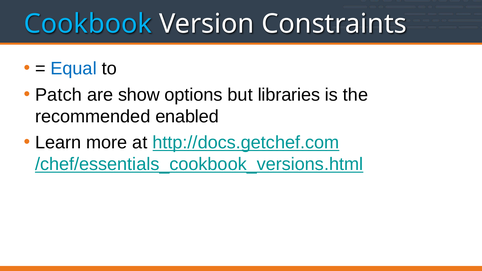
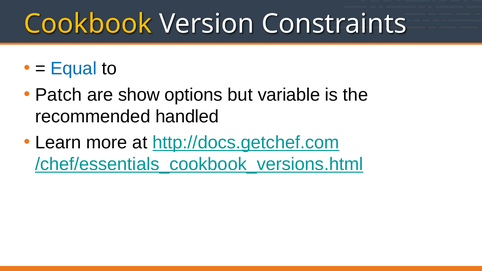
Cookbook colour: light blue -> yellow (88, 24)
libraries: libraries -> variable (289, 95)
enabled: enabled -> handled (187, 116)
